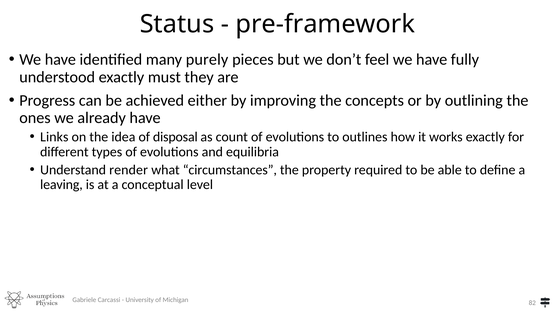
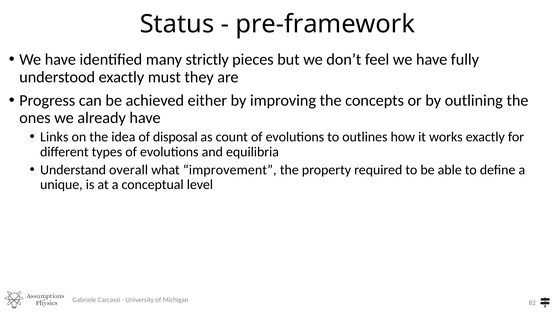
purely: purely -> strictly (207, 60)
render: render -> overall (129, 170)
circumstances: circumstances -> improvement (230, 170)
leaving: leaving -> unique (61, 185)
